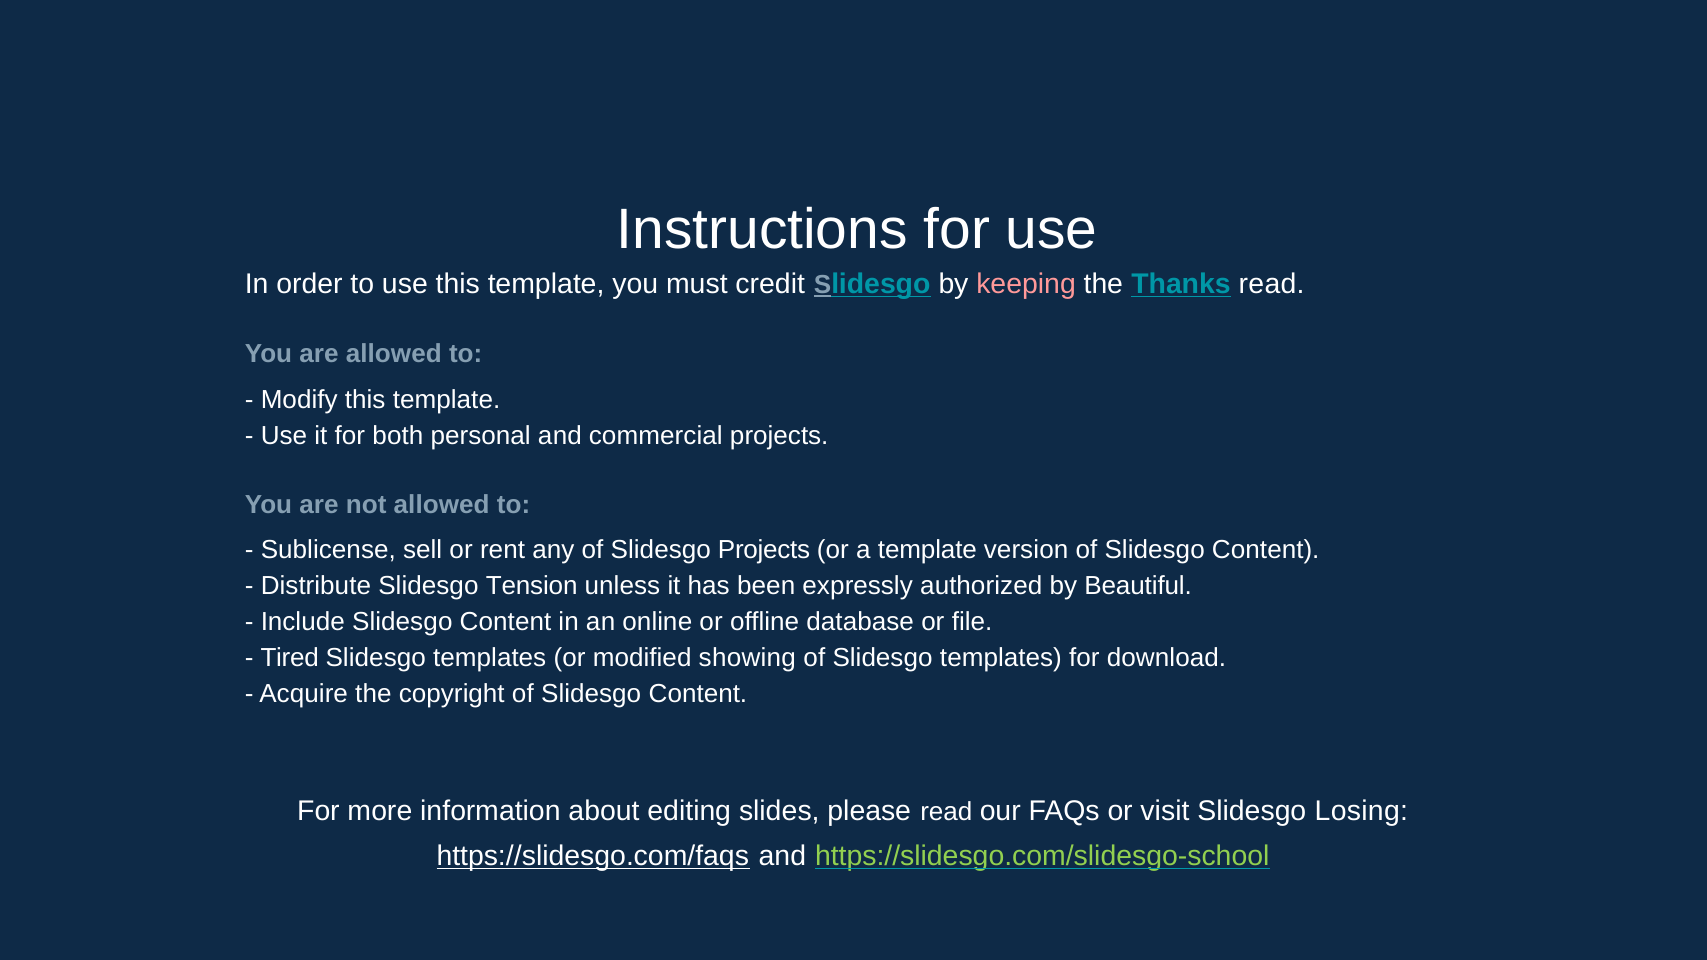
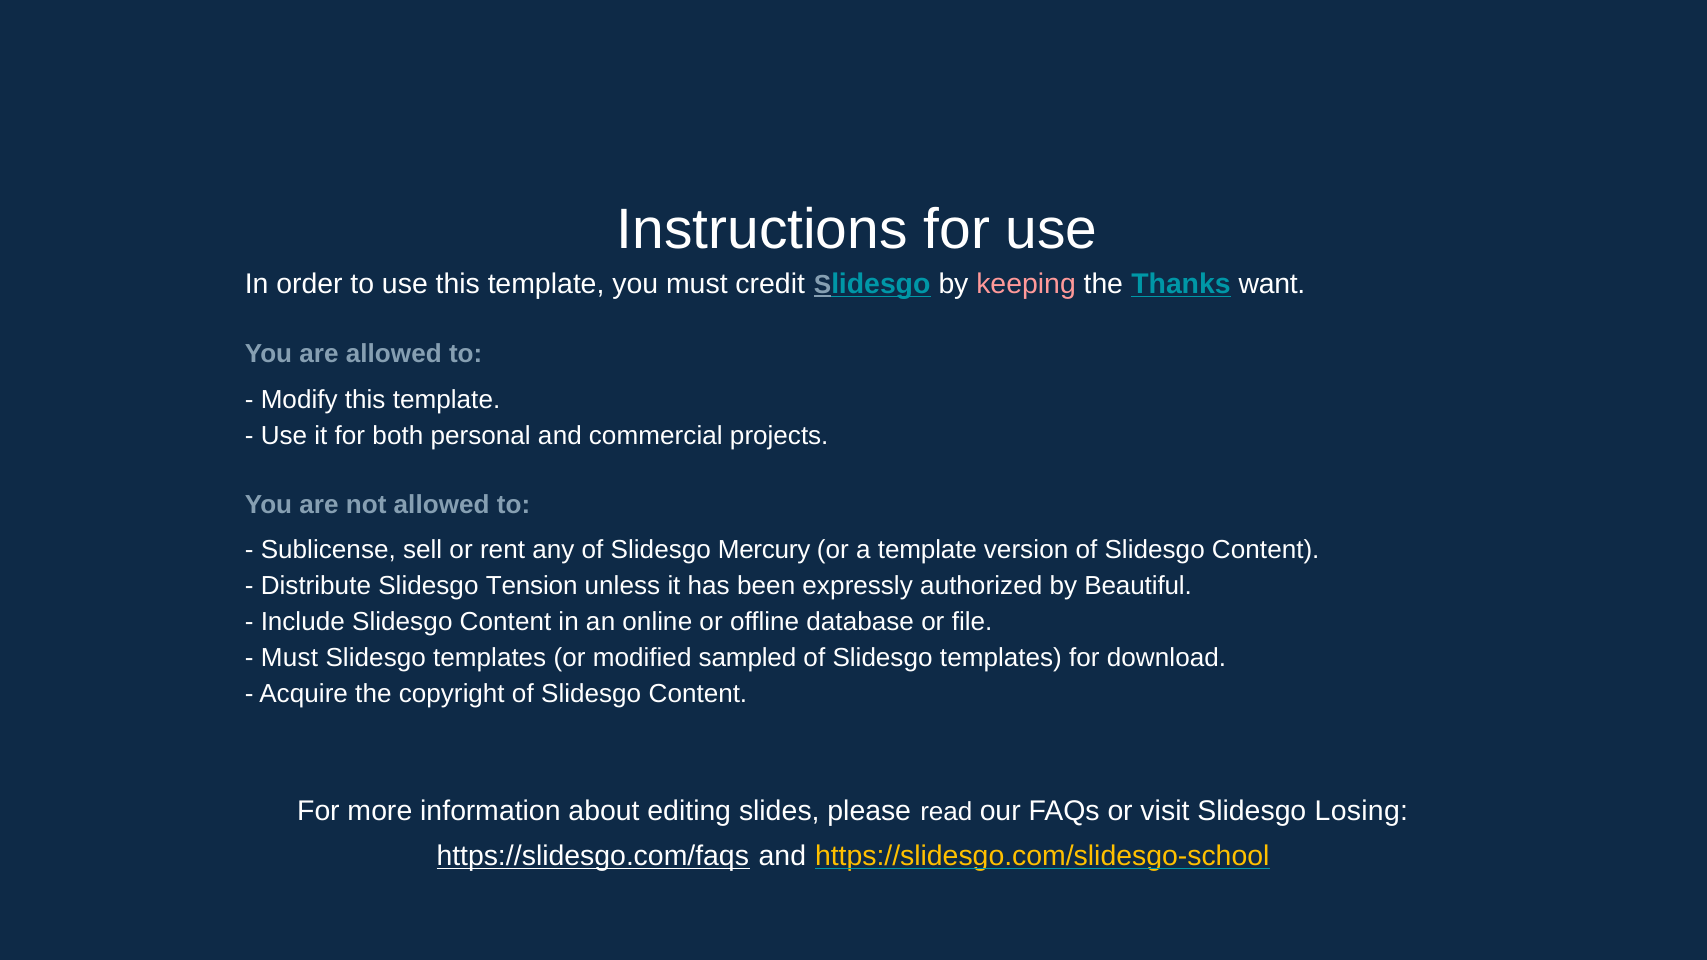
Thanks read: read -> want (1272, 284)
Slidesgo Projects: Projects -> Mercury (764, 550)
Tired: Tired -> Must (289, 658)
showing: showing -> sampled (748, 658)
https://slidesgo.com/slidesgo-school colour: light green -> yellow (1042, 856)
